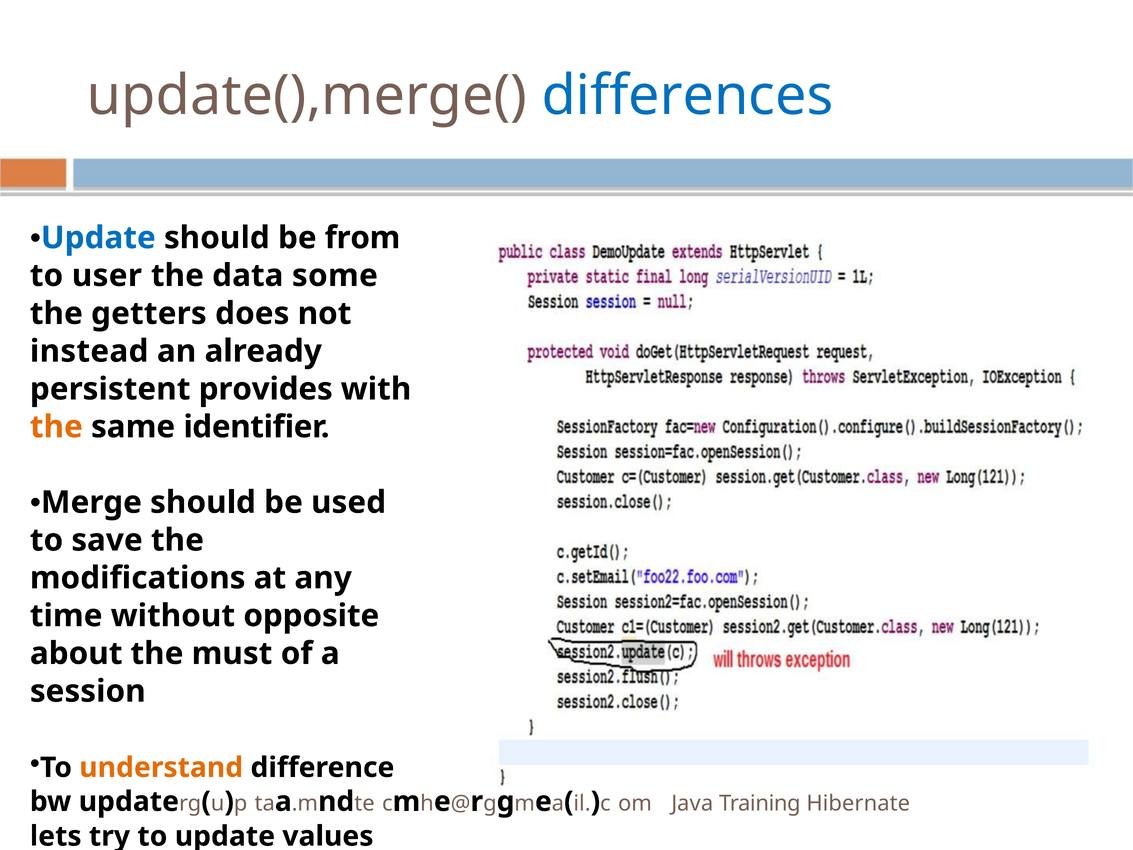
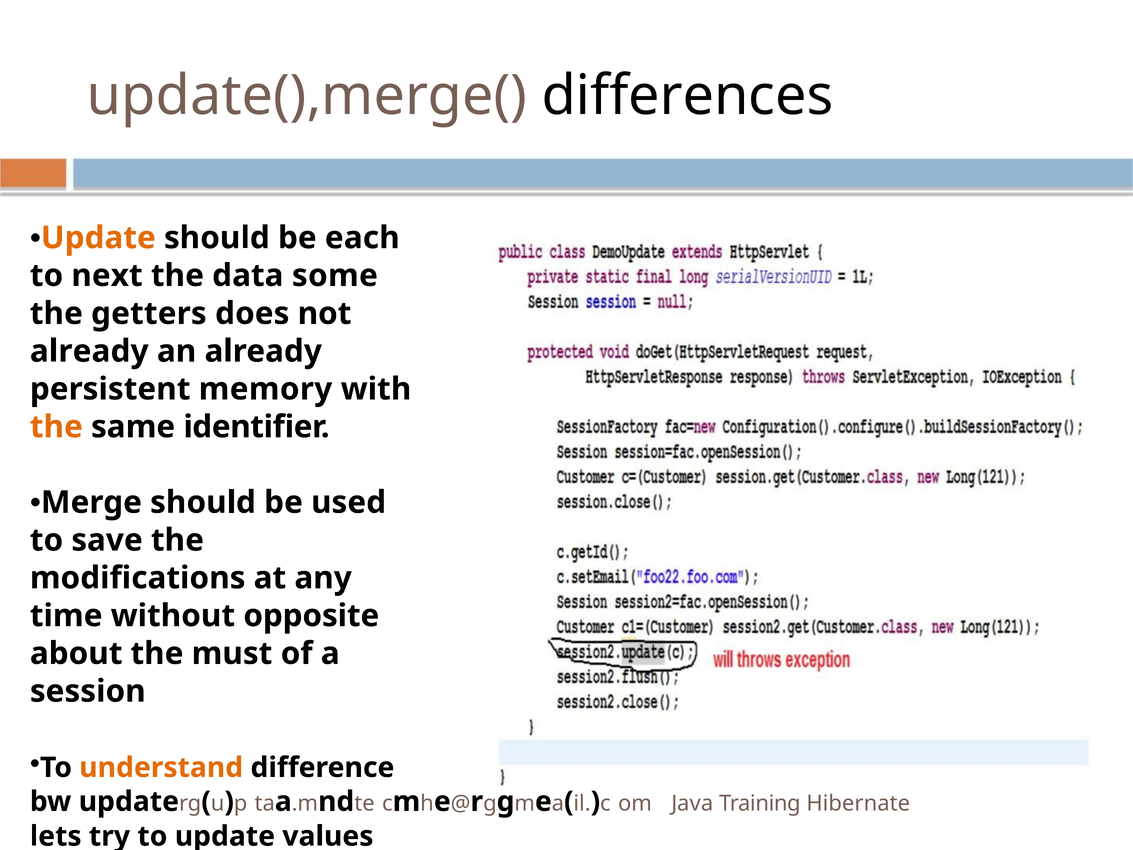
diﬀerences colour: blue -> black (687, 96)
Update colour: blue -> orange (98, 238)
from: from -> each (362, 238)
user: user -> next (107, 275)
instead: instead -> already (89, 351)
provides: provides -> memory (265, 389)
